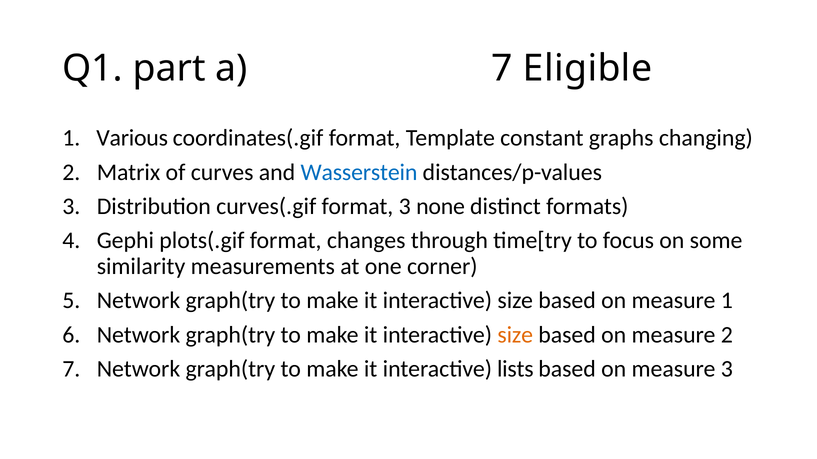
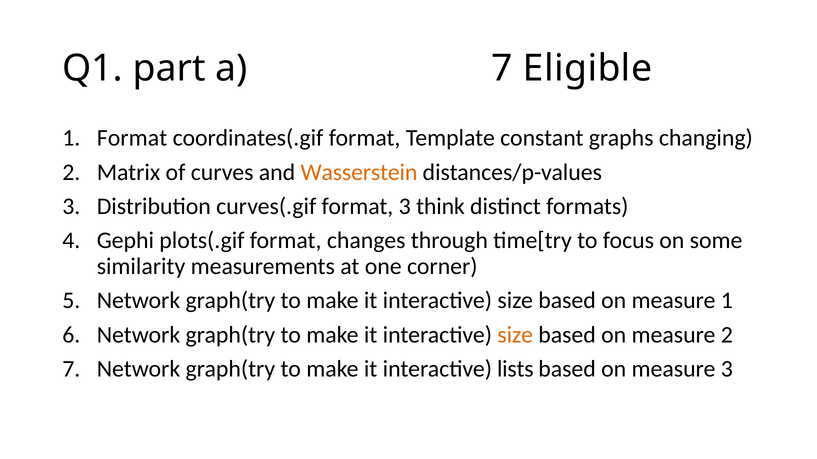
1 Various: Various -> Format (132, 138)
Wasserstein colour: blue -> orange (359, 172)
none: none -> think (440, 207)
